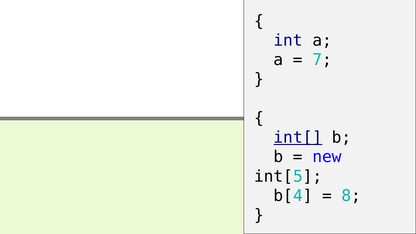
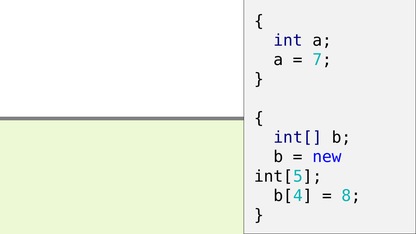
int[ underline: present -> none (298, 138)
